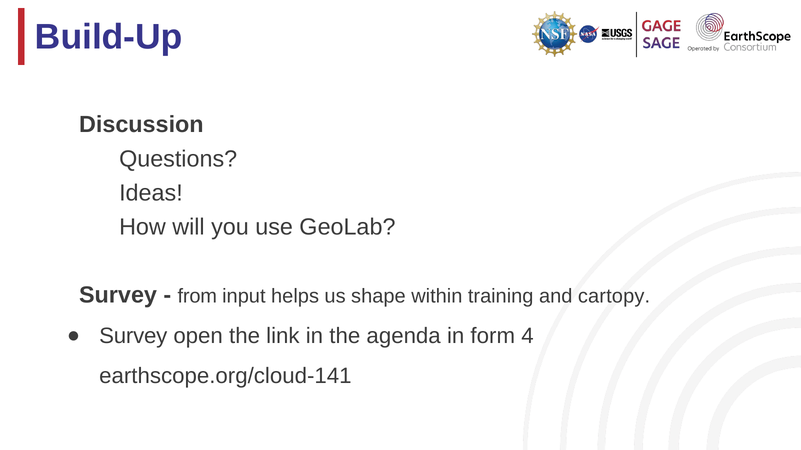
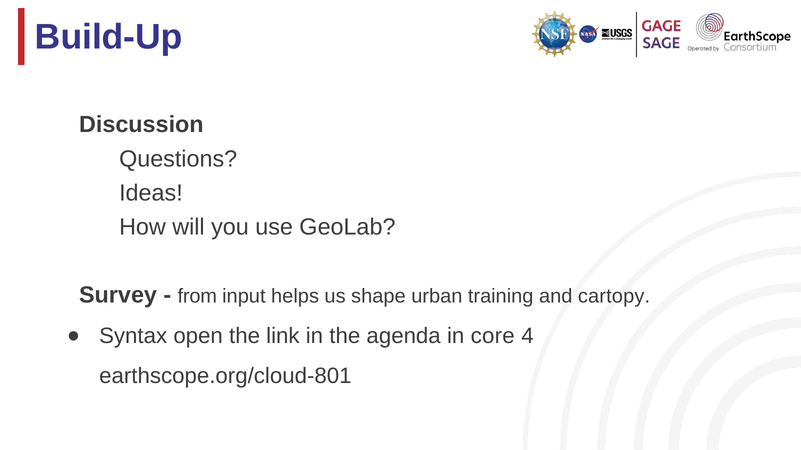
within: within -> urban (437, 297)
Survey: Survey -> Syntax (133, 337)
form: form -> core (493, 337)
earthscope.org/cloud-141: earthscope.org/cloud-141 -> earthscope.org/cloud-801 (225, 377)
